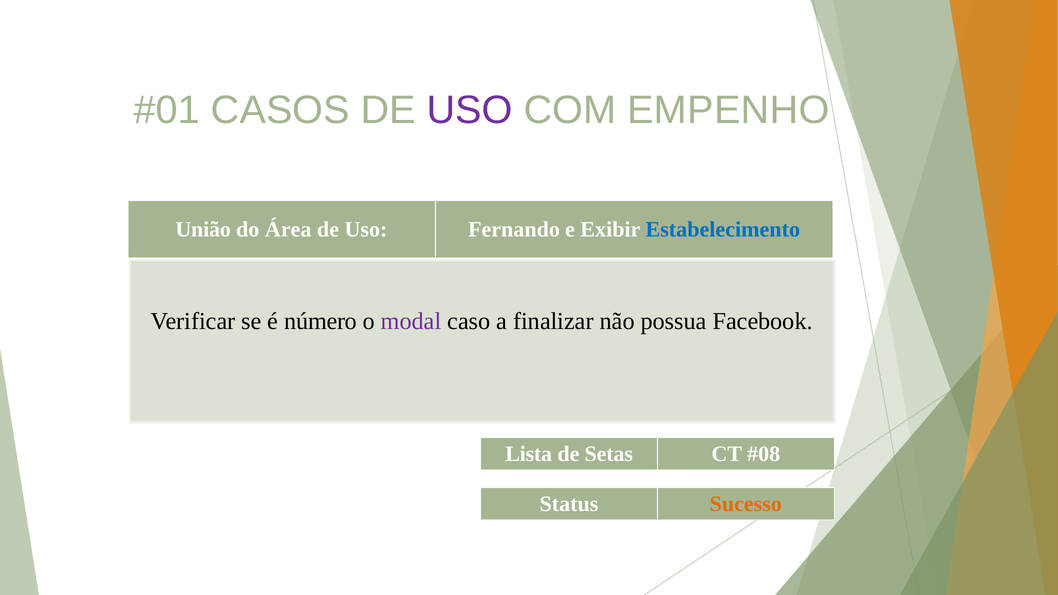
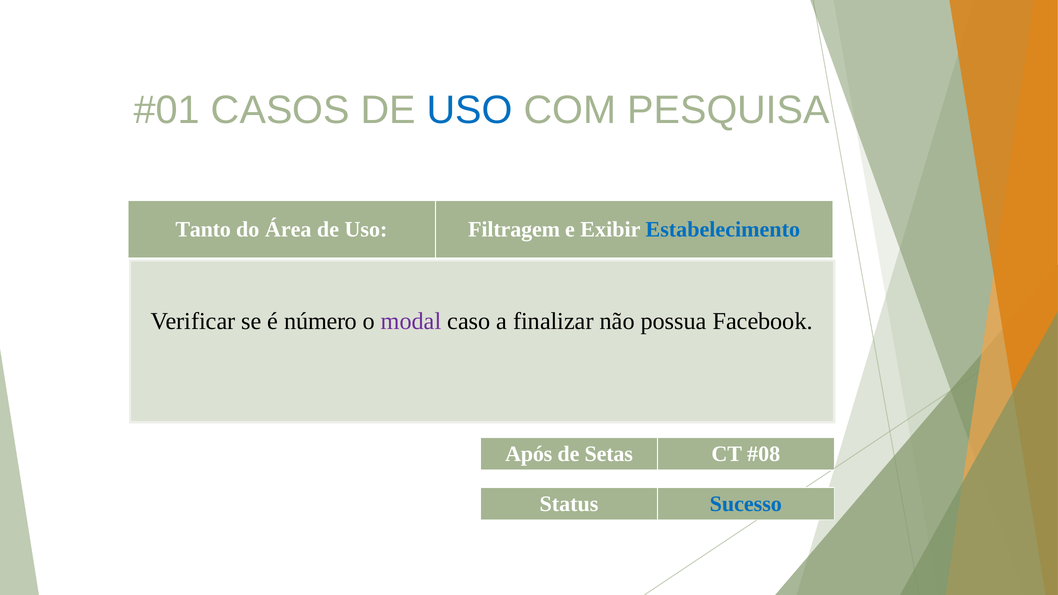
USO colour: purple -> blue (470, 110)
EMPENHO: EMPENHO -> PESQUISA (729, 110)
União: União -> Tanto (203, 230)
Fernando: Fernando -> Filtragem (514, 230)
Lista: Lista -> Após (529, 454)
Sucesso colour: orange -> blue (746, 504)
